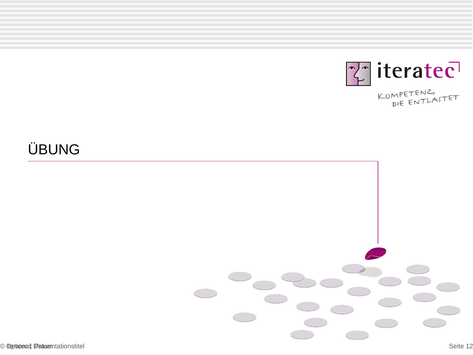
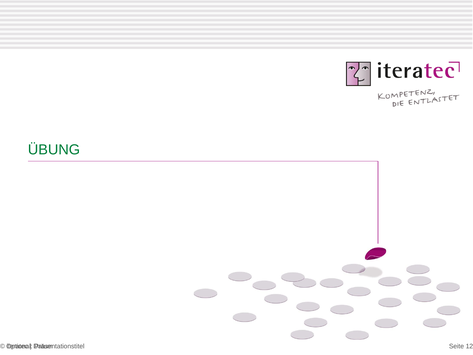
ÜBUNG colour: black -> green (54, 150)
